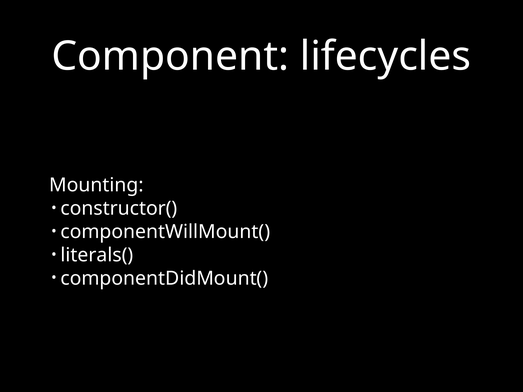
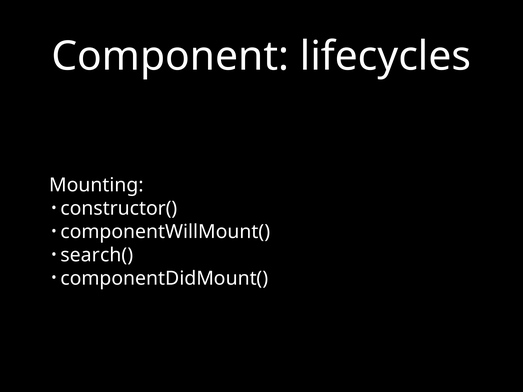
literals(: literals( -> search( (97, 255)
